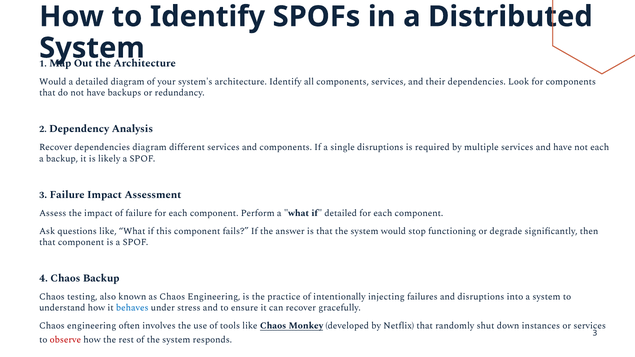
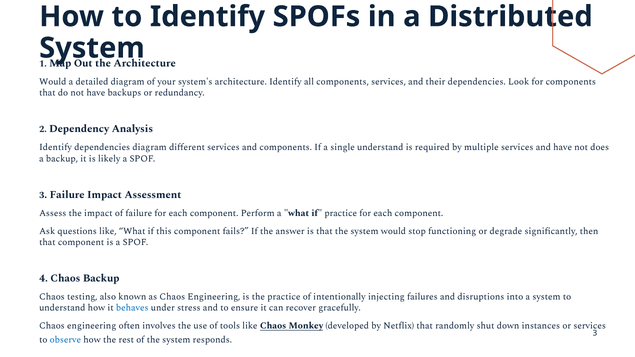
Recover: Recover -> Identify (56, 147)
single disruptions: disruptions -> understand (380, 147)
not each: each -> does (600, 147)
if detailed: detailed -> practice (341, 213)
observe colour: red -> blue (65, 340)
